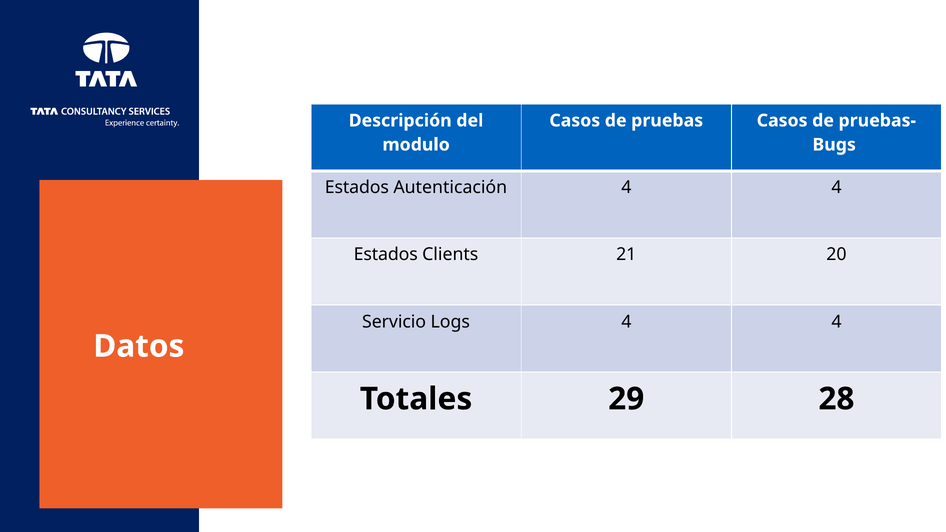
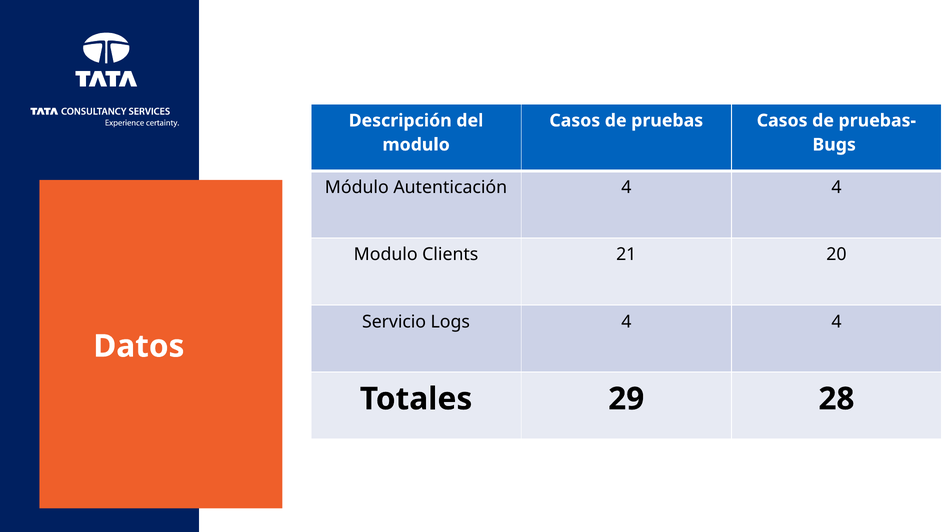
Estados: Estados -> Módulo (357, 188)
Estados: Estados -> Modulo (386, 255)
